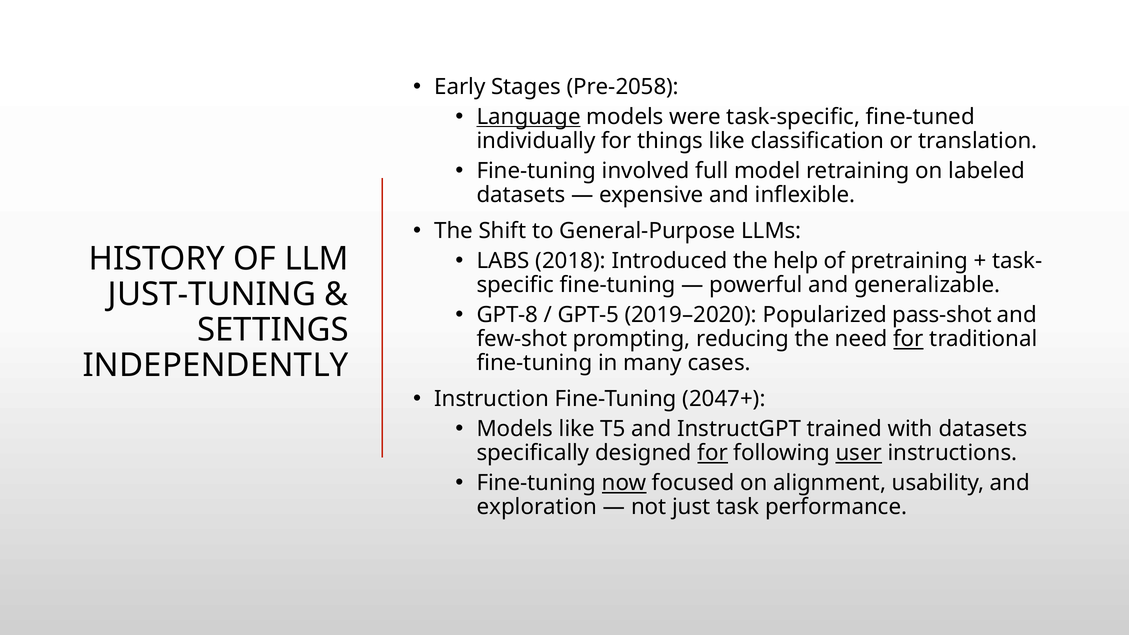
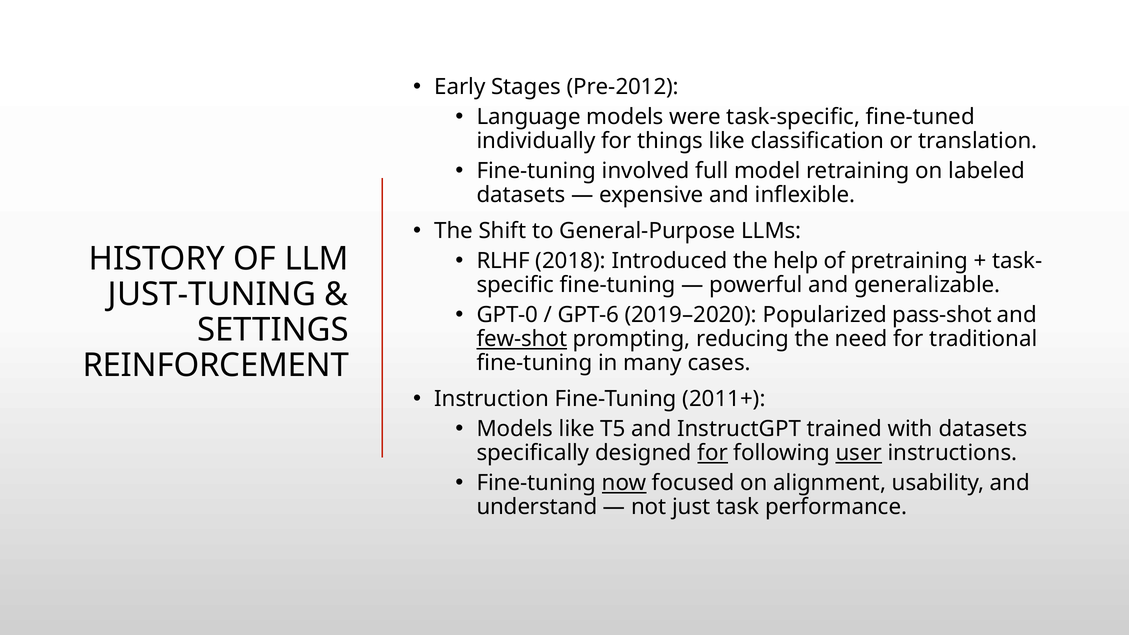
Pre-2058: Pre-2058 -> Pre-2012 (623, 87)
Language underline: present -> none (529, 117)
LABS: LABS -> RLHF (503, 261)
GPT-8: GPT-8 -> GPT-0 (507, 315)
GPT-5: GPT-5 -> GPT-6 (588, 315)
few-shot underline: none -> present (522, 339)
for underline: present -> none (908, 339)
INDEPENDENTLY: INDEPENDENTLY -> REINFORCEMENT (216, 365)
2047+: 2047+ -> 2011+ (724, 399)
exploration: exploration -> understand (537, 507)
